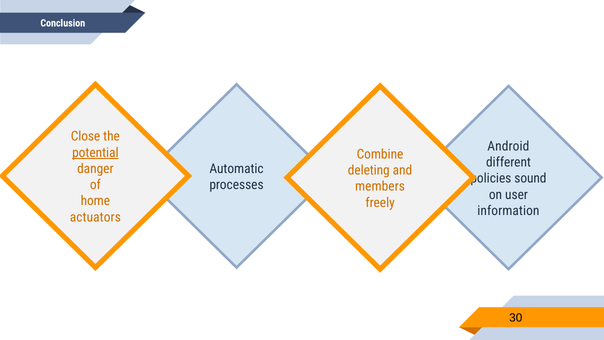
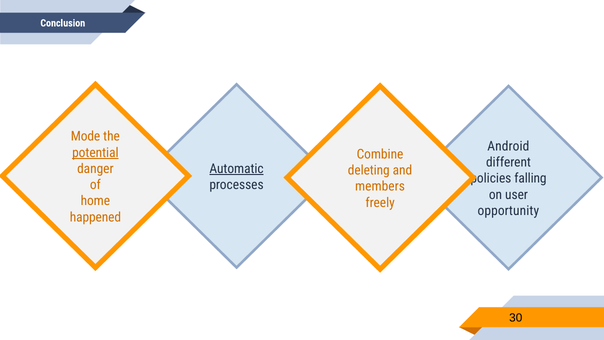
Close: Close -> Mode (86, 136)
Automatic underline: none -> present (237, 169)
sound: sound -> falling (530, 178)
information: information -> opportunity (508, 211)
actuators: actuators -> happened (95, 217)
